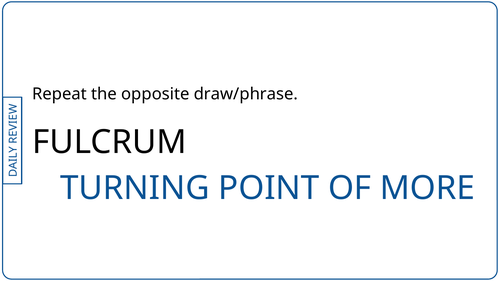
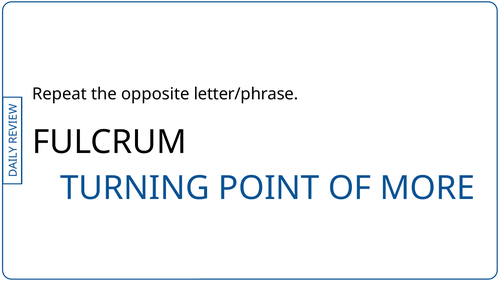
draw/phrase: draw/phrase -> letter/phrase (246, 94)
